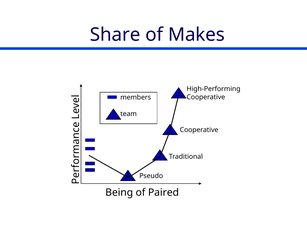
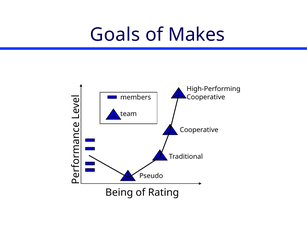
Share: Share -> Goals (115, 35)
Paired: Paired -> Rating (164, 193)
